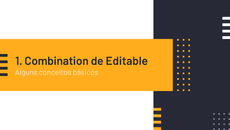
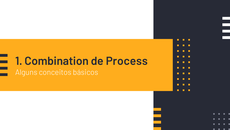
Editable: Editable -> Process (127, 61)
